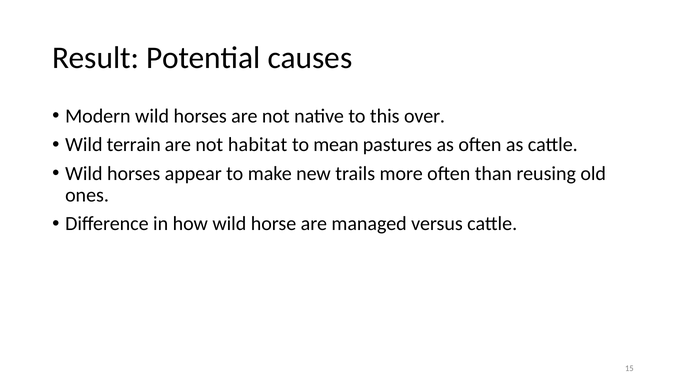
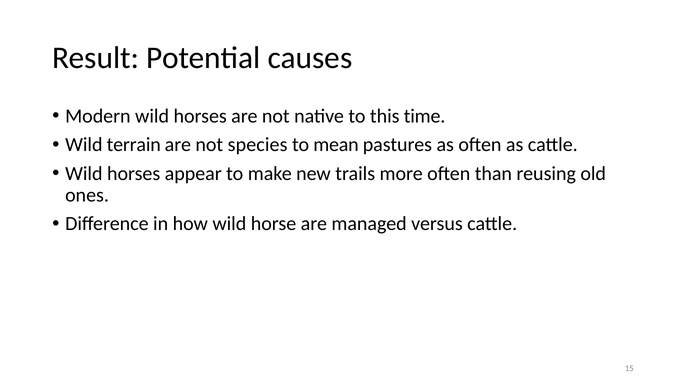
over: over -> time (425, 116)
habitat: habitat -> species (258, 145)
